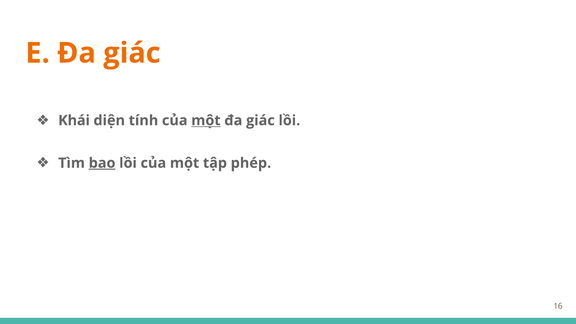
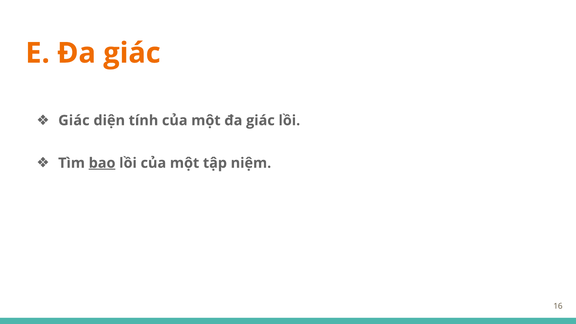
Khái: Khái -> Giác (74, 120)
một underline: present -> none (206, 120)
phép: phép -> niệm (251, 163)
